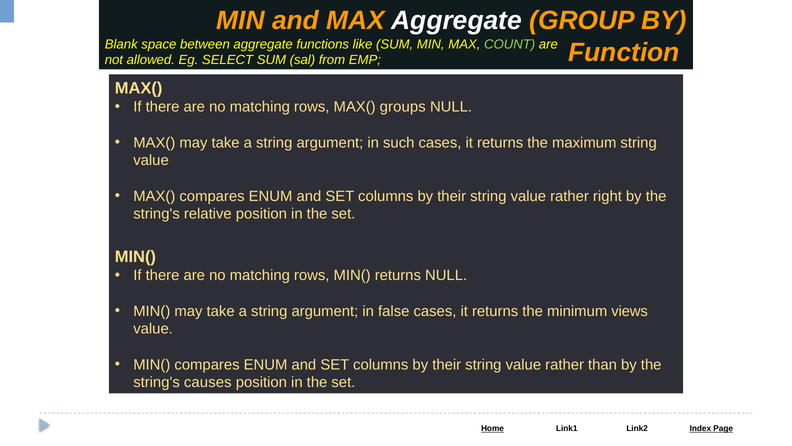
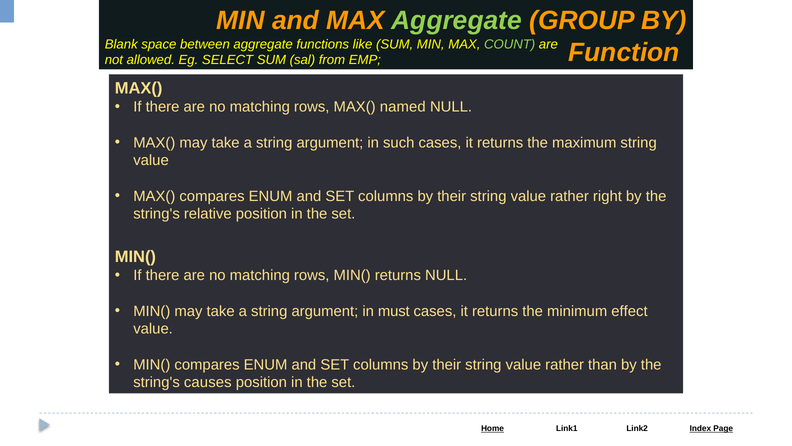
Aggregate colour: white -> light green (457, 21)
groups: groups -> named (403, 107)
false: false -> must (394, 311)
views: views -> effect (629, 311)
